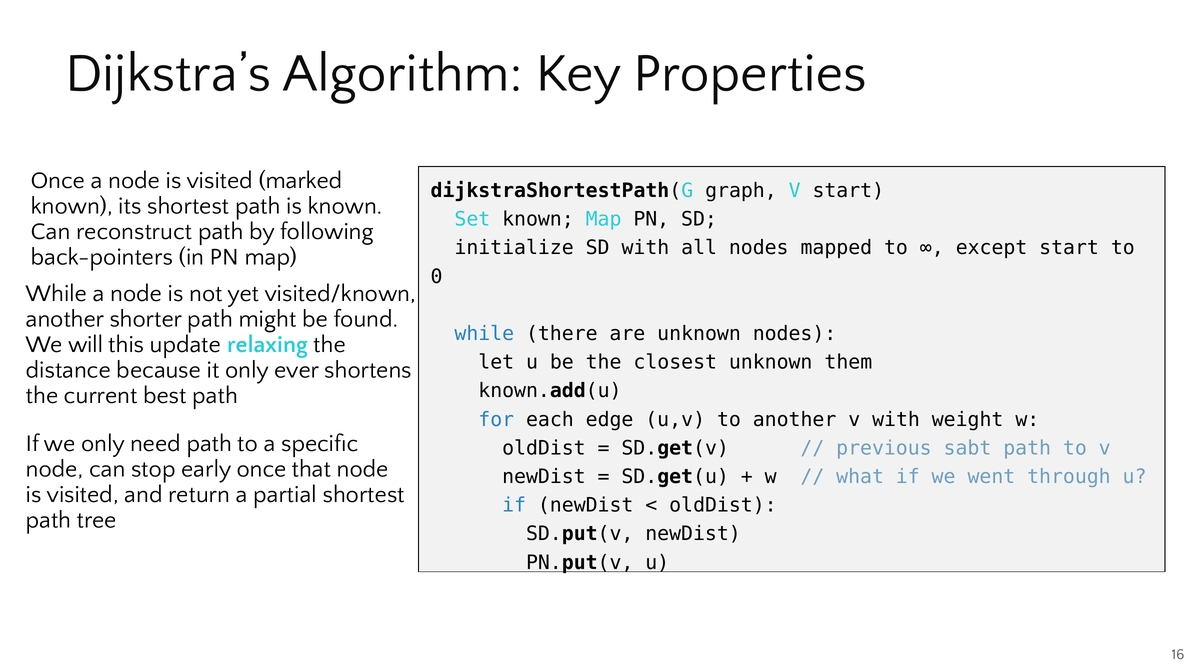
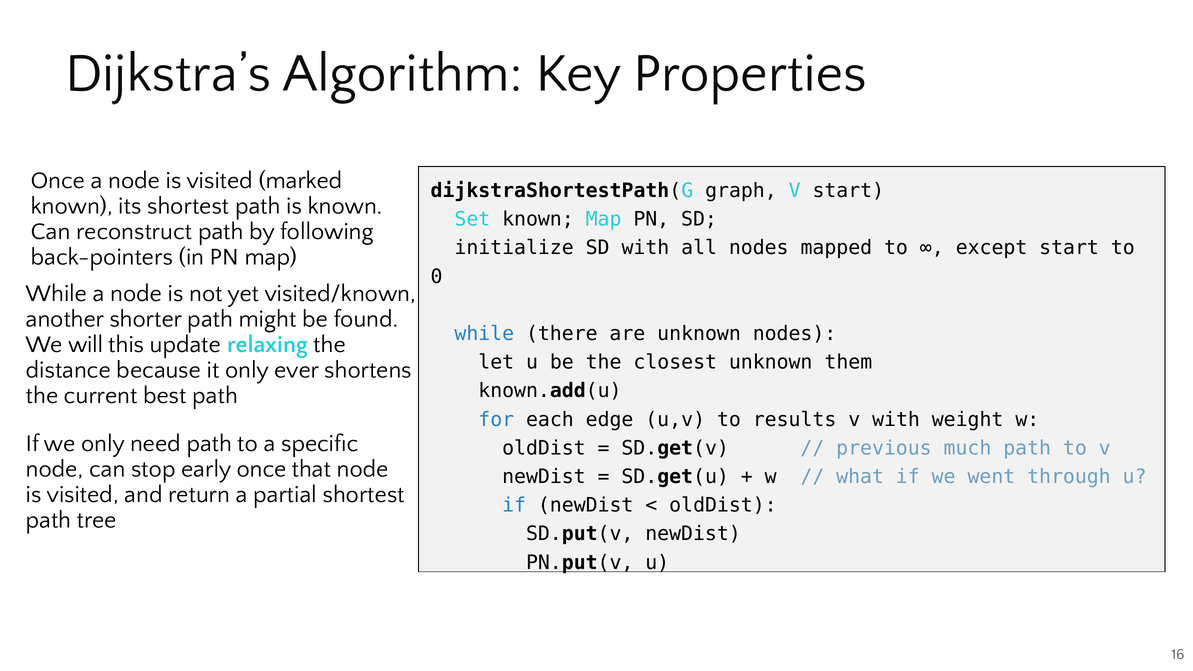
to another: another -> results (795, 420)
sabt: sabt -> much (967, 448)
